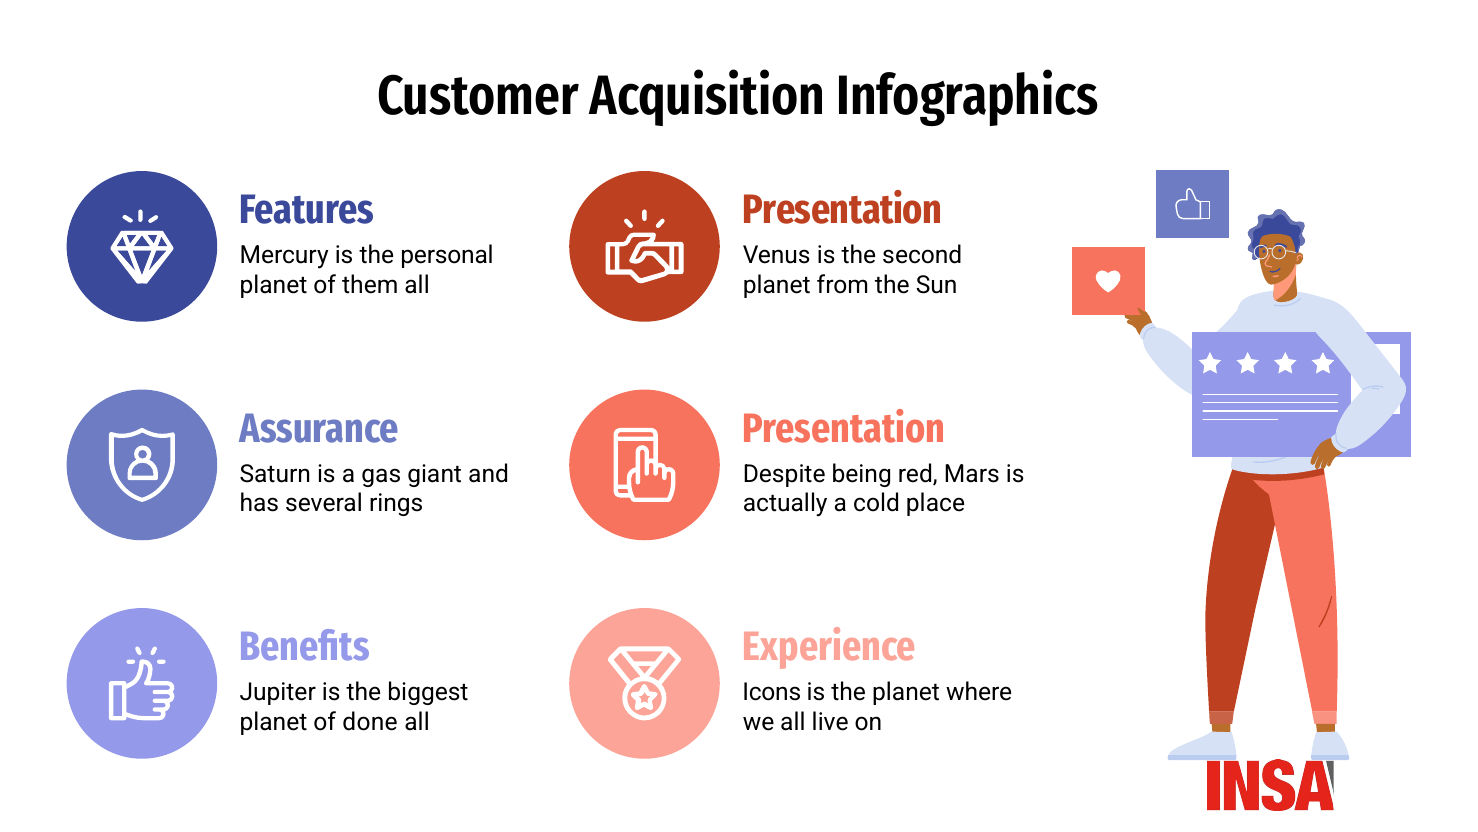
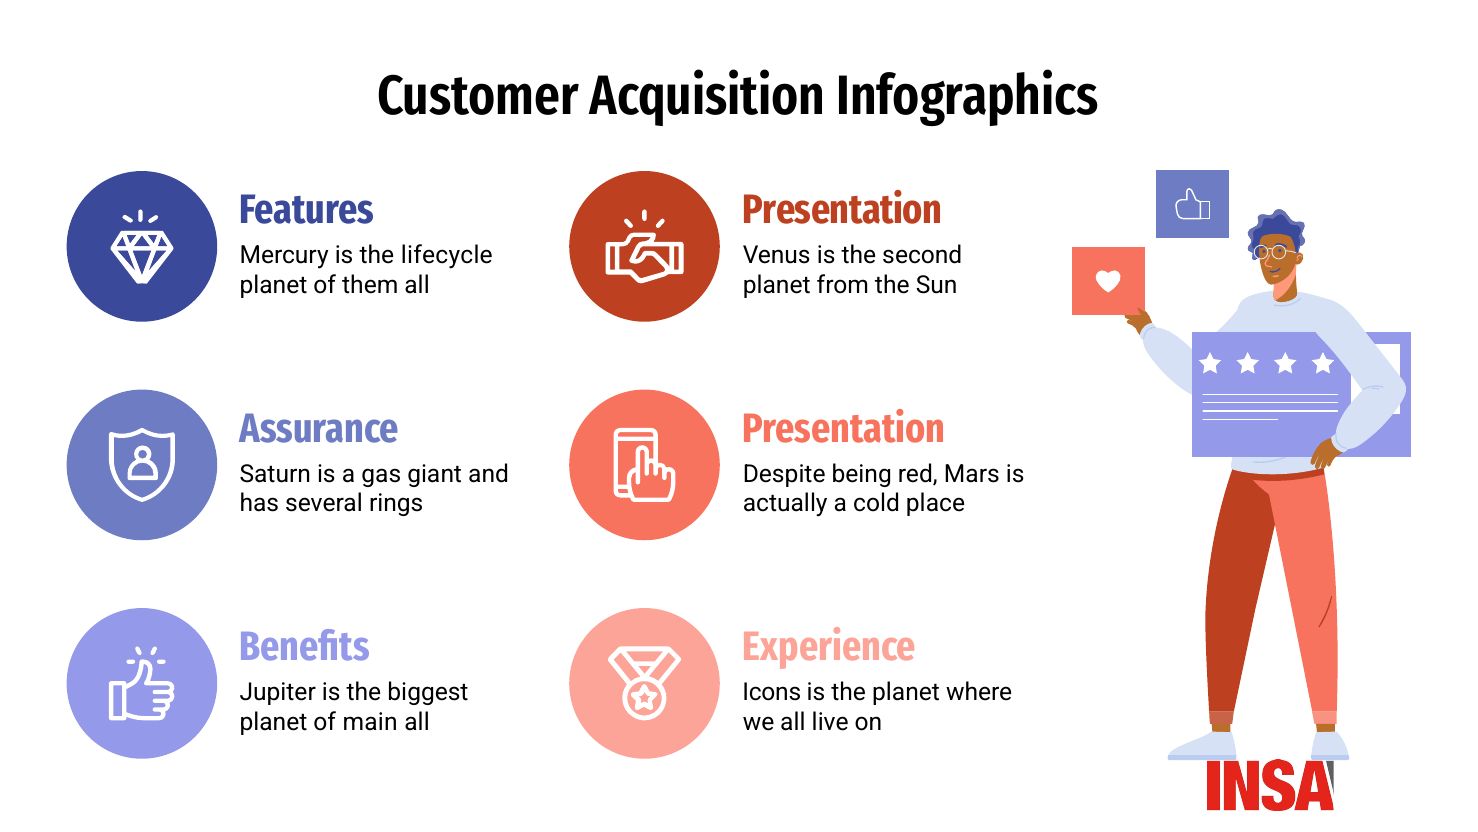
personal: personal -> lifecycle (447, 255)
done: done -> main (370, 722)
